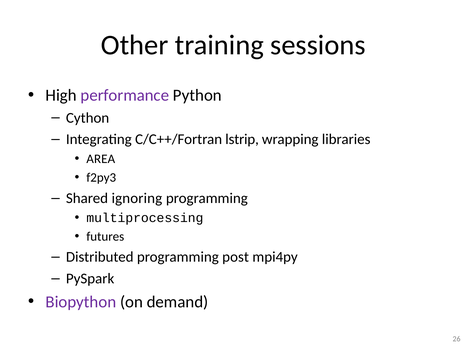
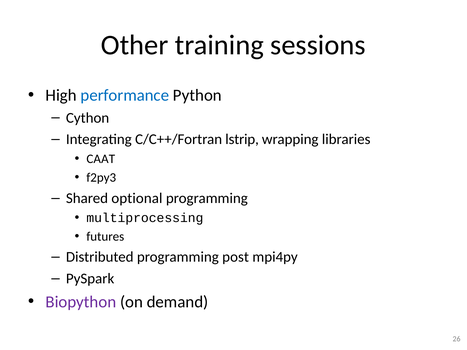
performance colour: purple -> blue (125, 95)
AREA: AREA -> CAAT (101, 159)
ignoring: ignoring -> optional (137, 198)
